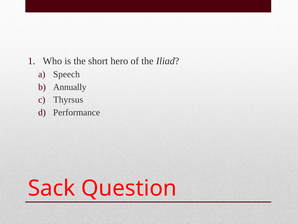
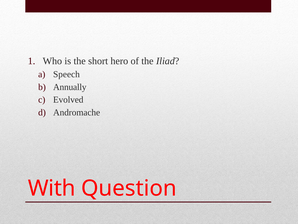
Thyrsus: Thyrsus -> Evolved (68, 100)
Performance: Performance -> Andromache (77, 112)
Sack: Sack -> With (52, 188)
